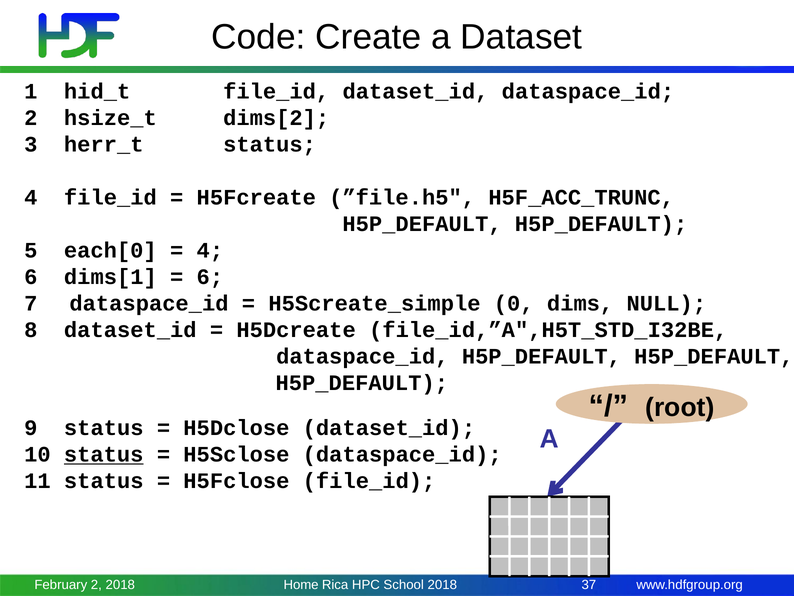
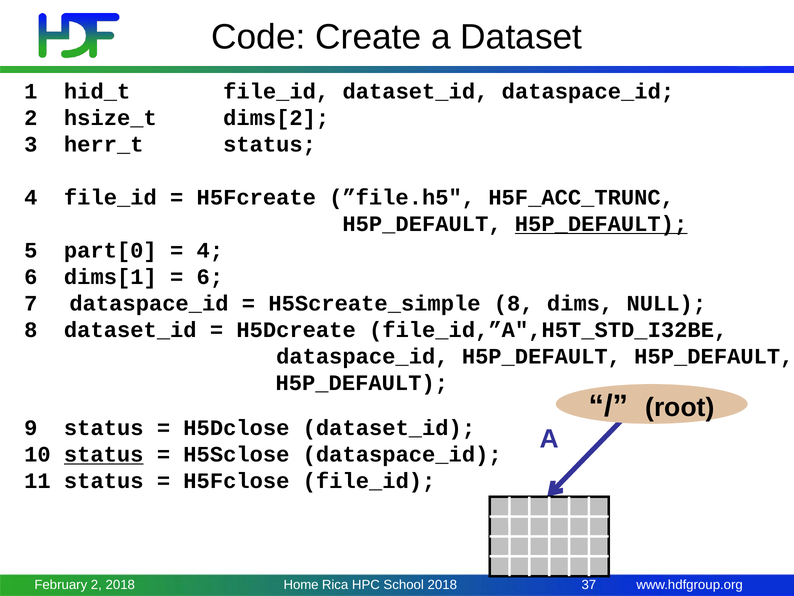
H5P_DEFAULT underline: none -> present (601, 224)
each[0: each[0 -> part[0 (110, 250)
H5Screate_simple 0: 0 -> 8 (514, 303)
